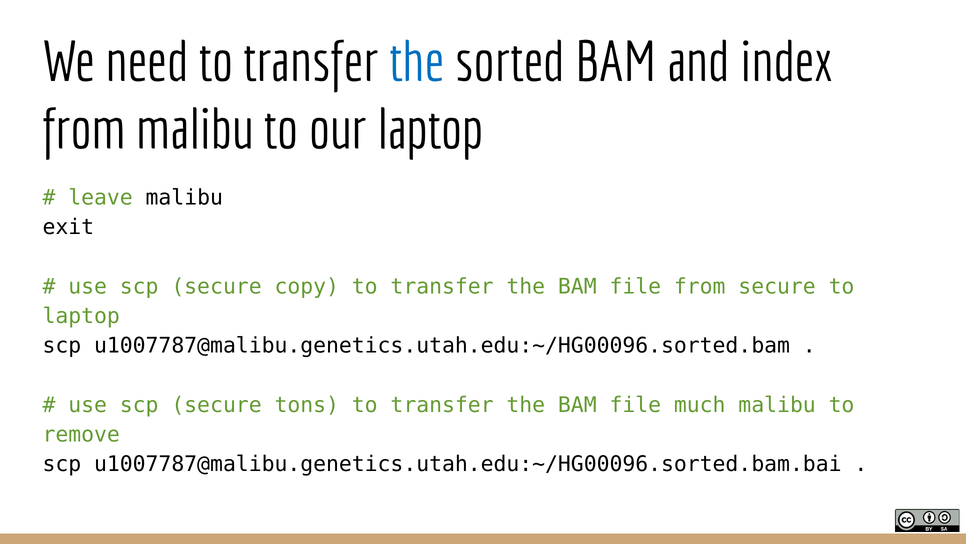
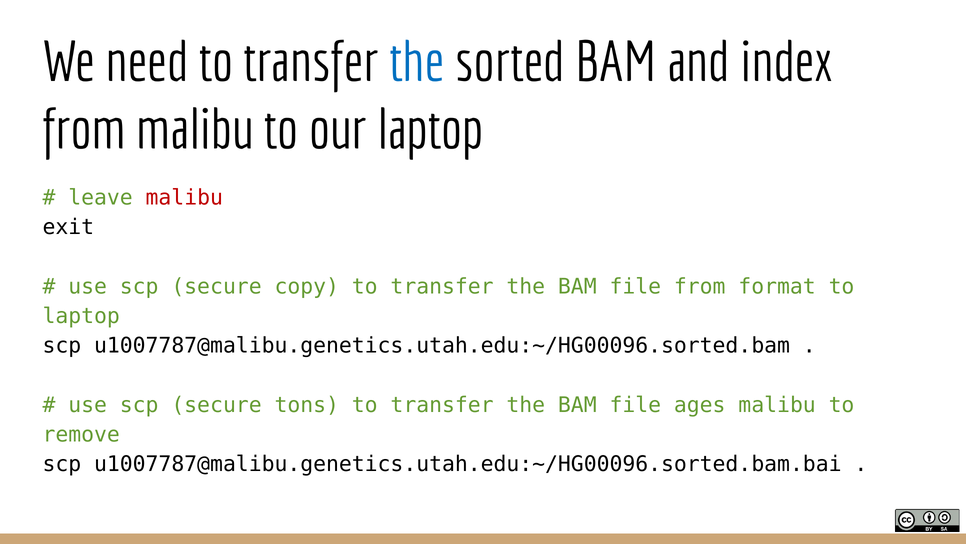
malibu colour: black -> red (184, 198)
from secure: secure -> format (777, 286)
much: much -> ages (700, 405)
